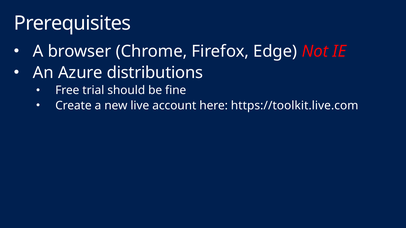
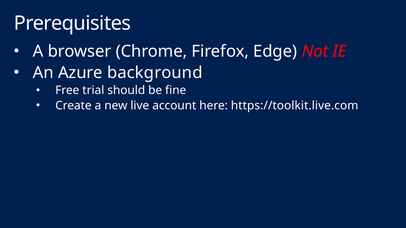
distributions: distributions -> background (155, 73)
